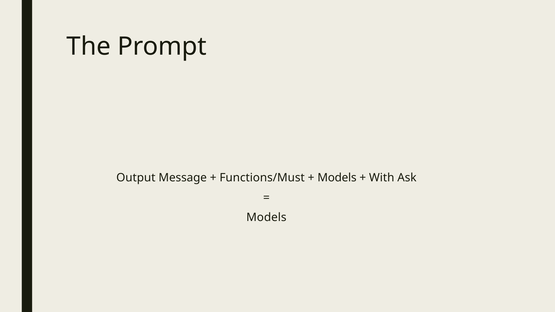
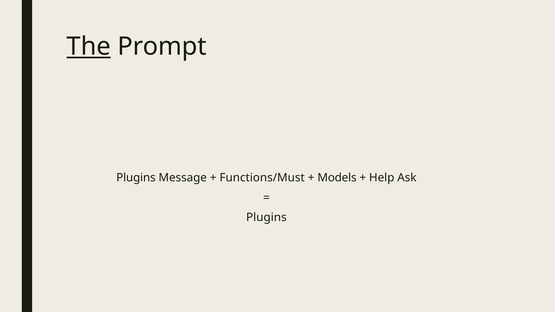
The underline: none -> present (89, 47)
Output: Output -> Plugins (136, 178)
With: With -> Help (382, 178)
Models: Models -> Plugins (266, 218)
